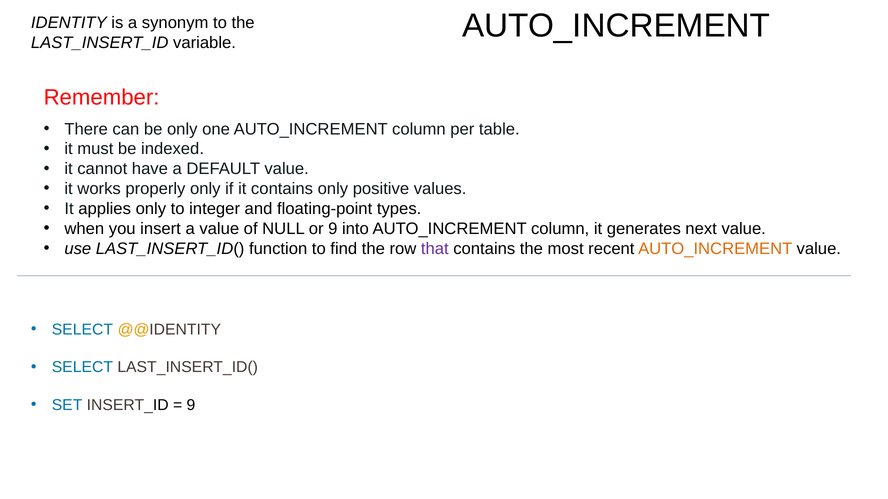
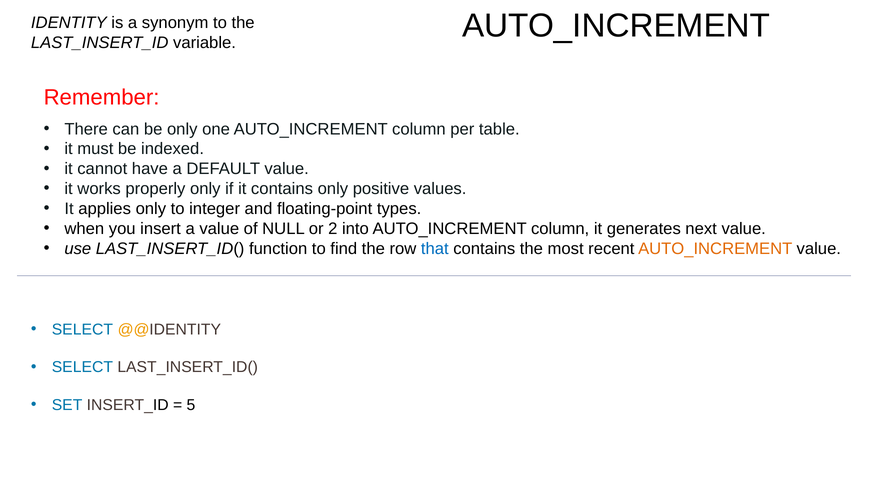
or 9: 9 -> 2 (333, 229)
that colour: purple -> blue (435, 249)
9: 9 -> 5 (191, 405)
